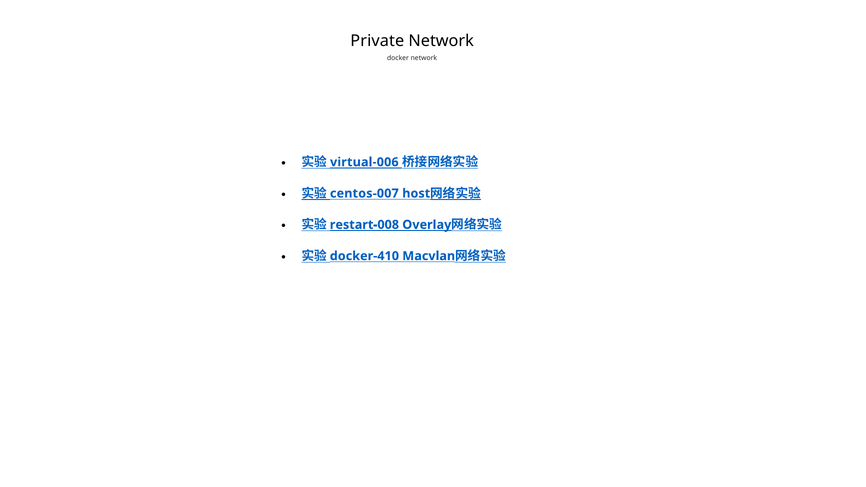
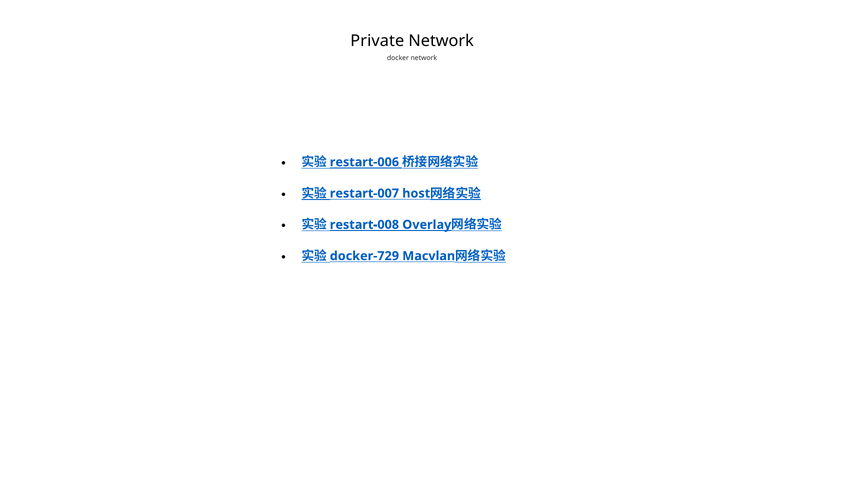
virtual-006: virtual-006 -> restart-006 (364, 162)
centos-007: centos-007 -> restart-007 (364, 193)
docker-410: docker-410 -> docker-729 (364, 256)
